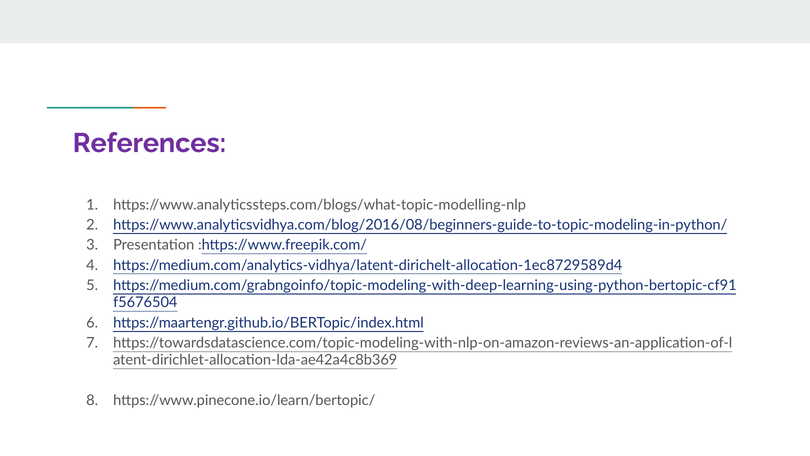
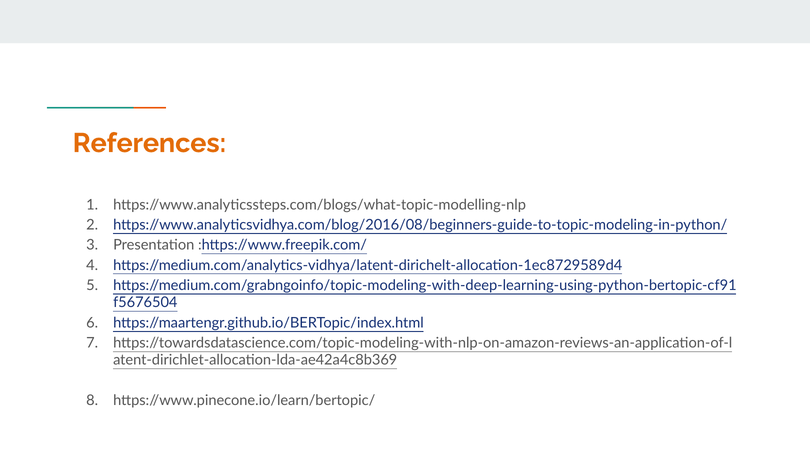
References colour: purple -> orange (149, 143)
